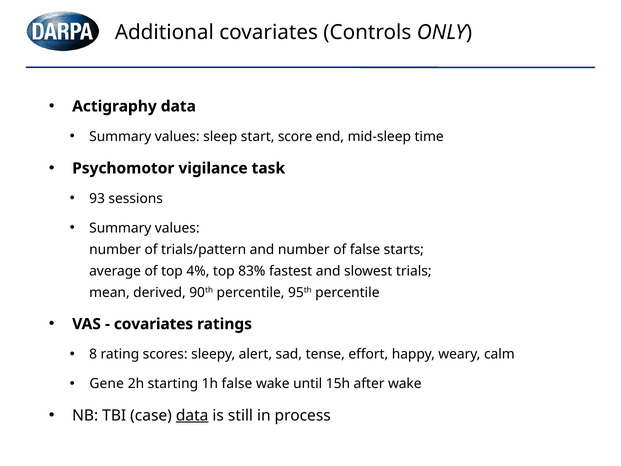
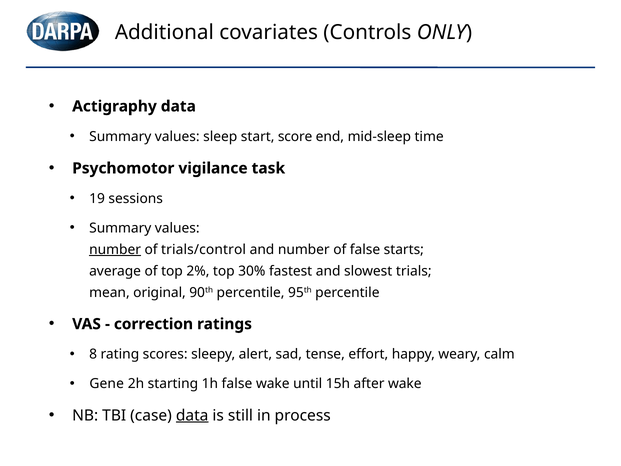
93: 93 -> 19 (97, 198)
number underline: none -> present (115, 249)
trials/pattern: trials/pattern -> trials/control (204, 249)
4%: 4% -> 2% (198, 271)
83%: 83% -> 30% (252, 271)
derived: derived -> original (160, 292)
covariates: covariates -> correction (153, 324)
